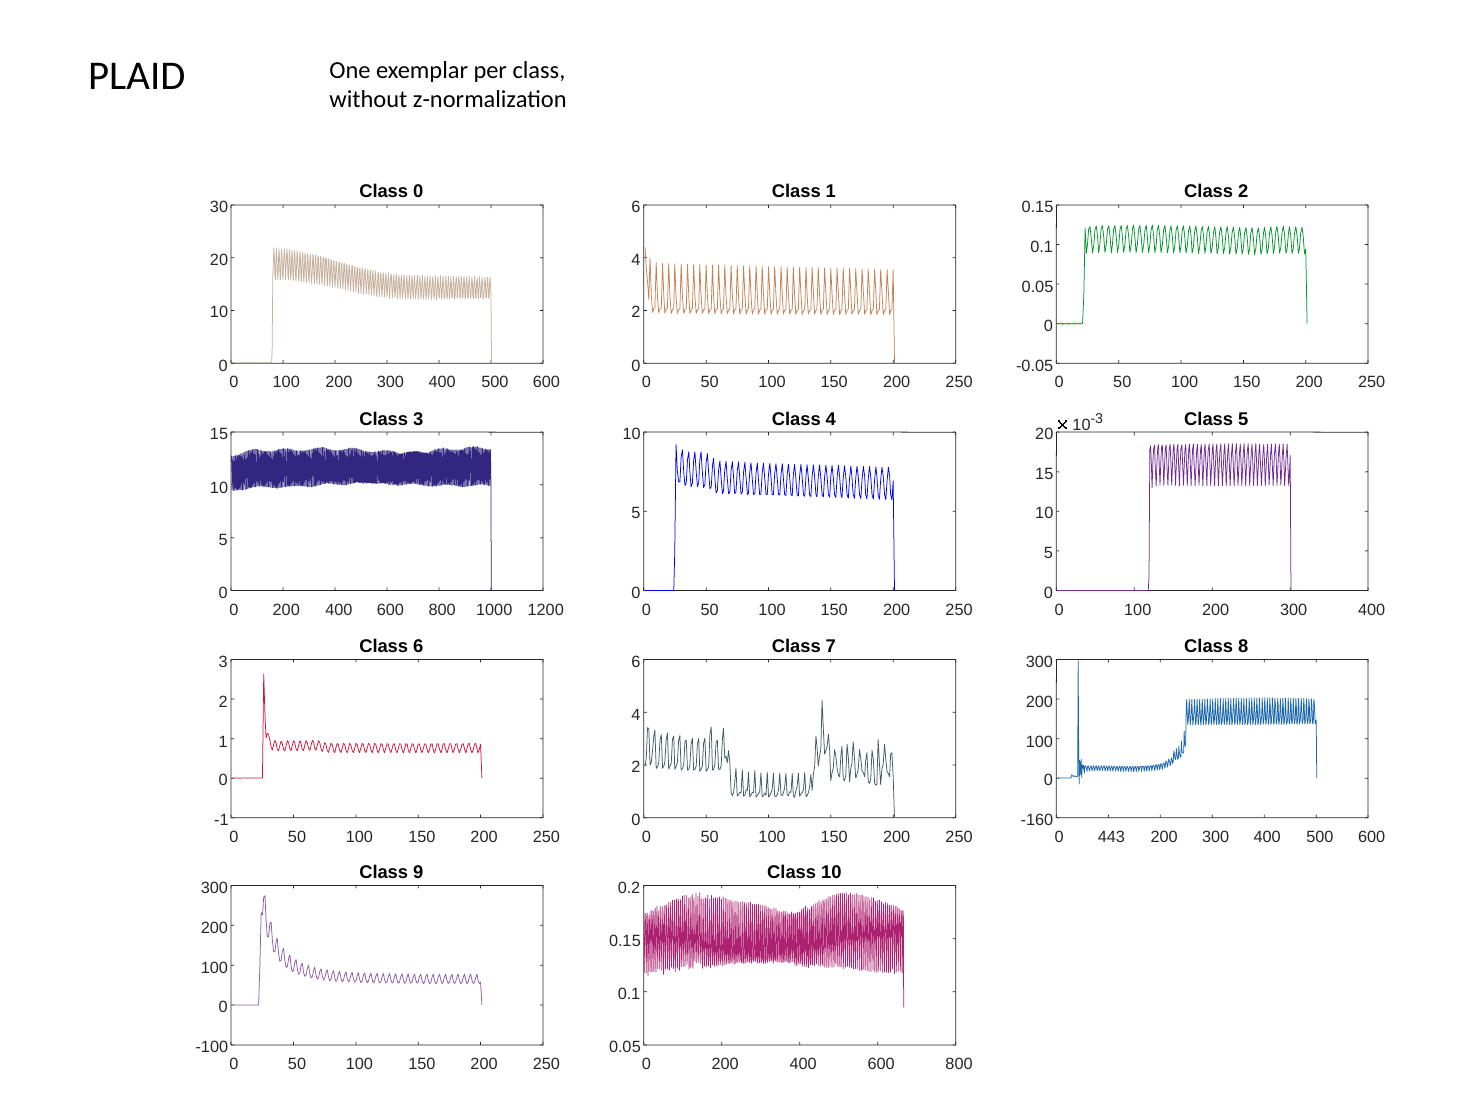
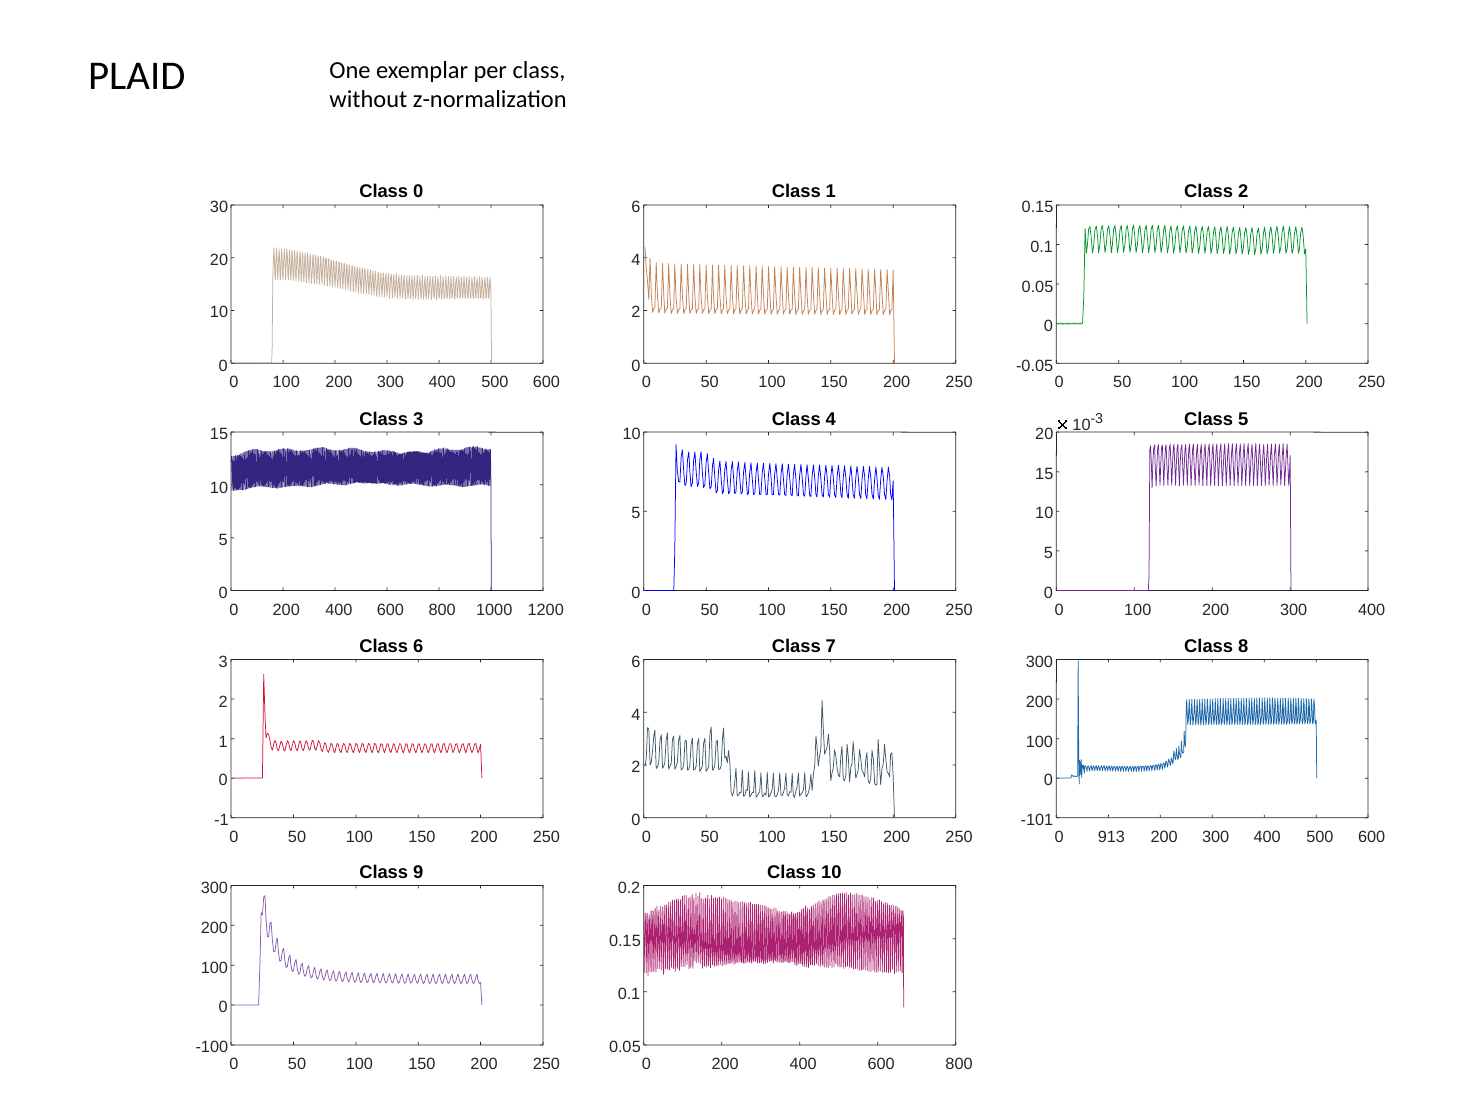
-160: -160 -> -101 (1037, 820)
443: 443 -> 913 (1111, 837)
